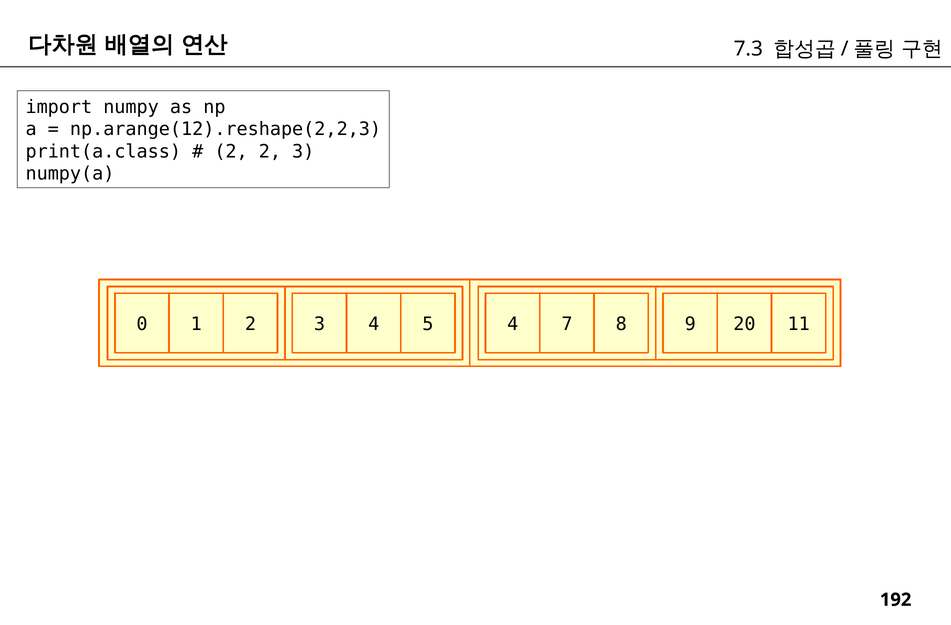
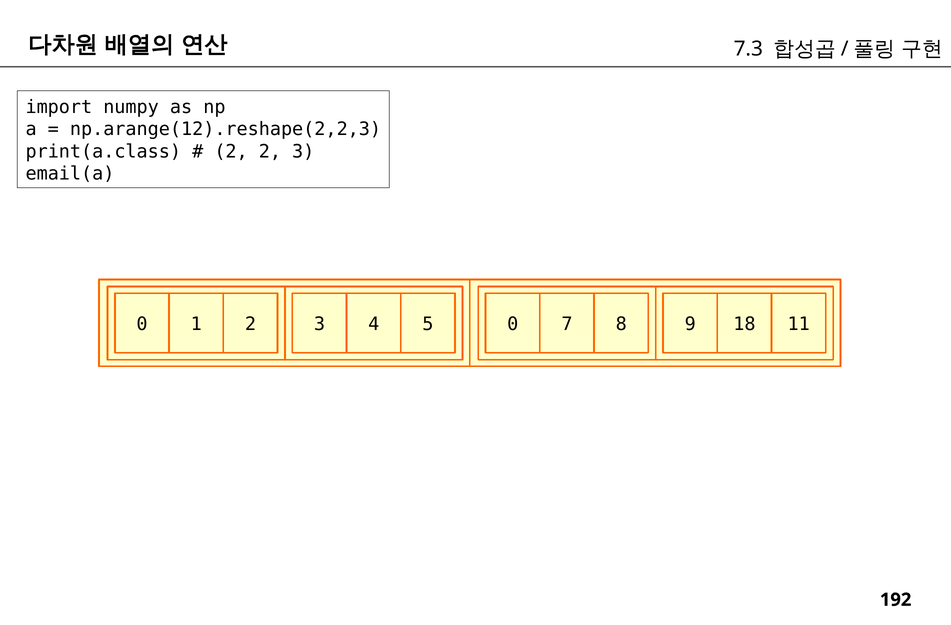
numpy(a: numpy(a -> email(a (70, 174)
5 4: 4 -> 0 (513, 324)
20: 20 -> 18 (744, 324)
